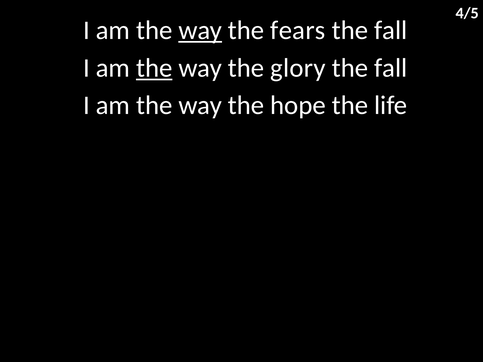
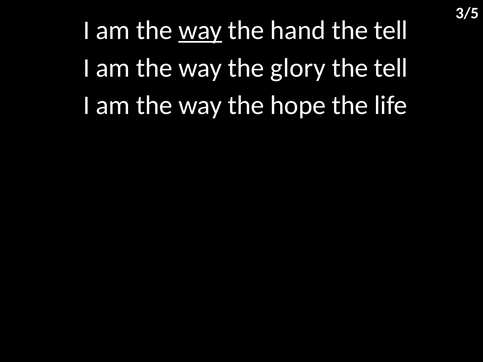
4/5: 4/5 -> 3/5 (467, 13)
fears: fears -> hand (298, 30)
fall: fall -> tell (391, 30)
the underline: present -> none (154, 68)
fall: fall -> tell (391, 68)
